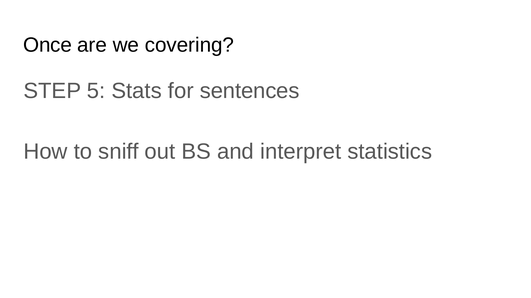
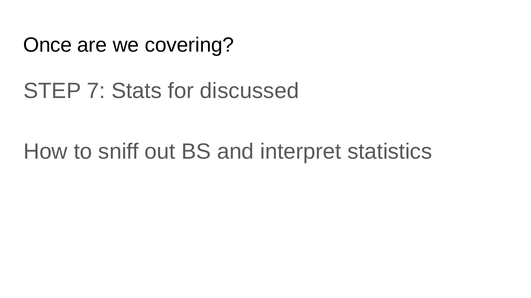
5: 5 -> 7 (96, 91)
sentences: sentences -> discussed (250, 91)
